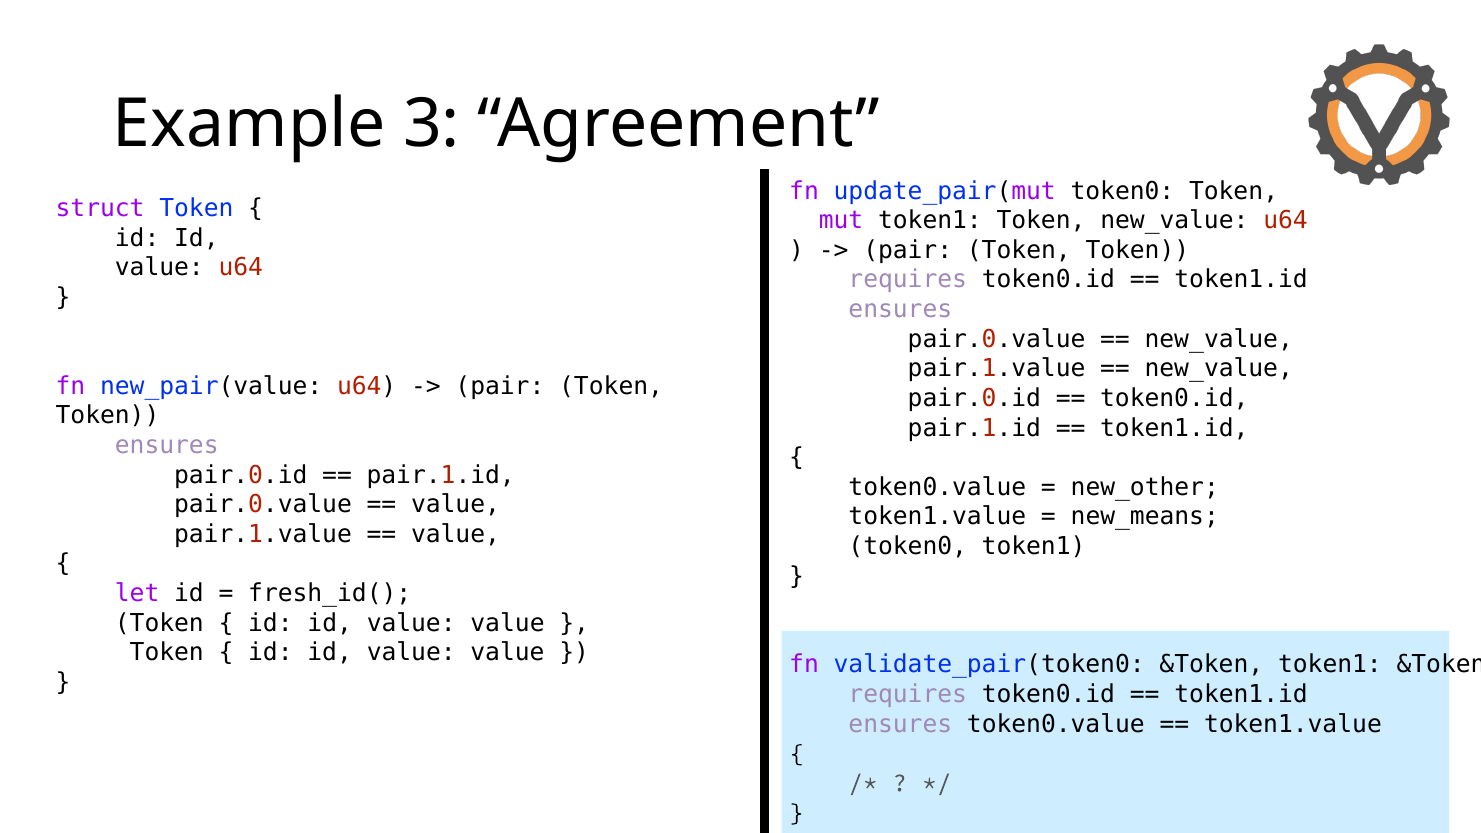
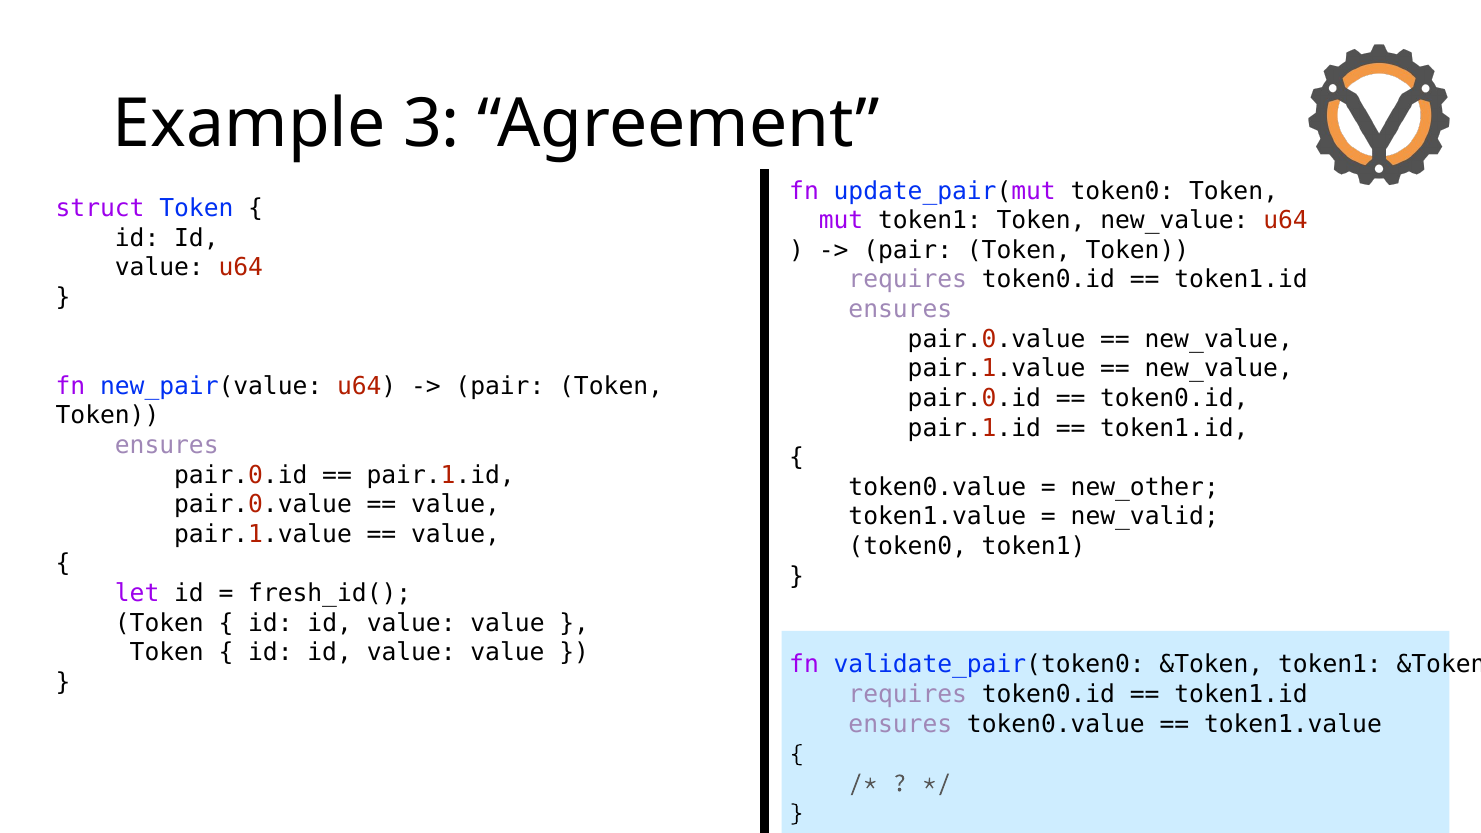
new_means: new_means -> new_valid (1145, 517)
